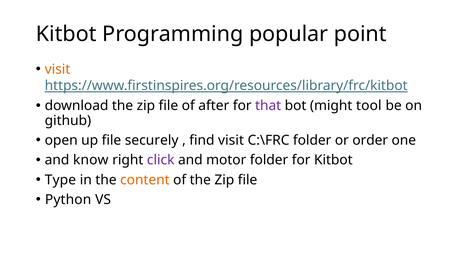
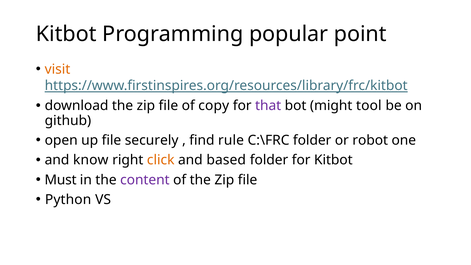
after: after -> copy (214, 106)
find visit: visit -> rule (231, 140)
order: order -> robot (370, 140)
click colour: purple -> orange (161, 160)
motor: motor -> based (226, 160)
Type: Type -> Must (61, 180)
content colour: orange -> purple (145, 180)
